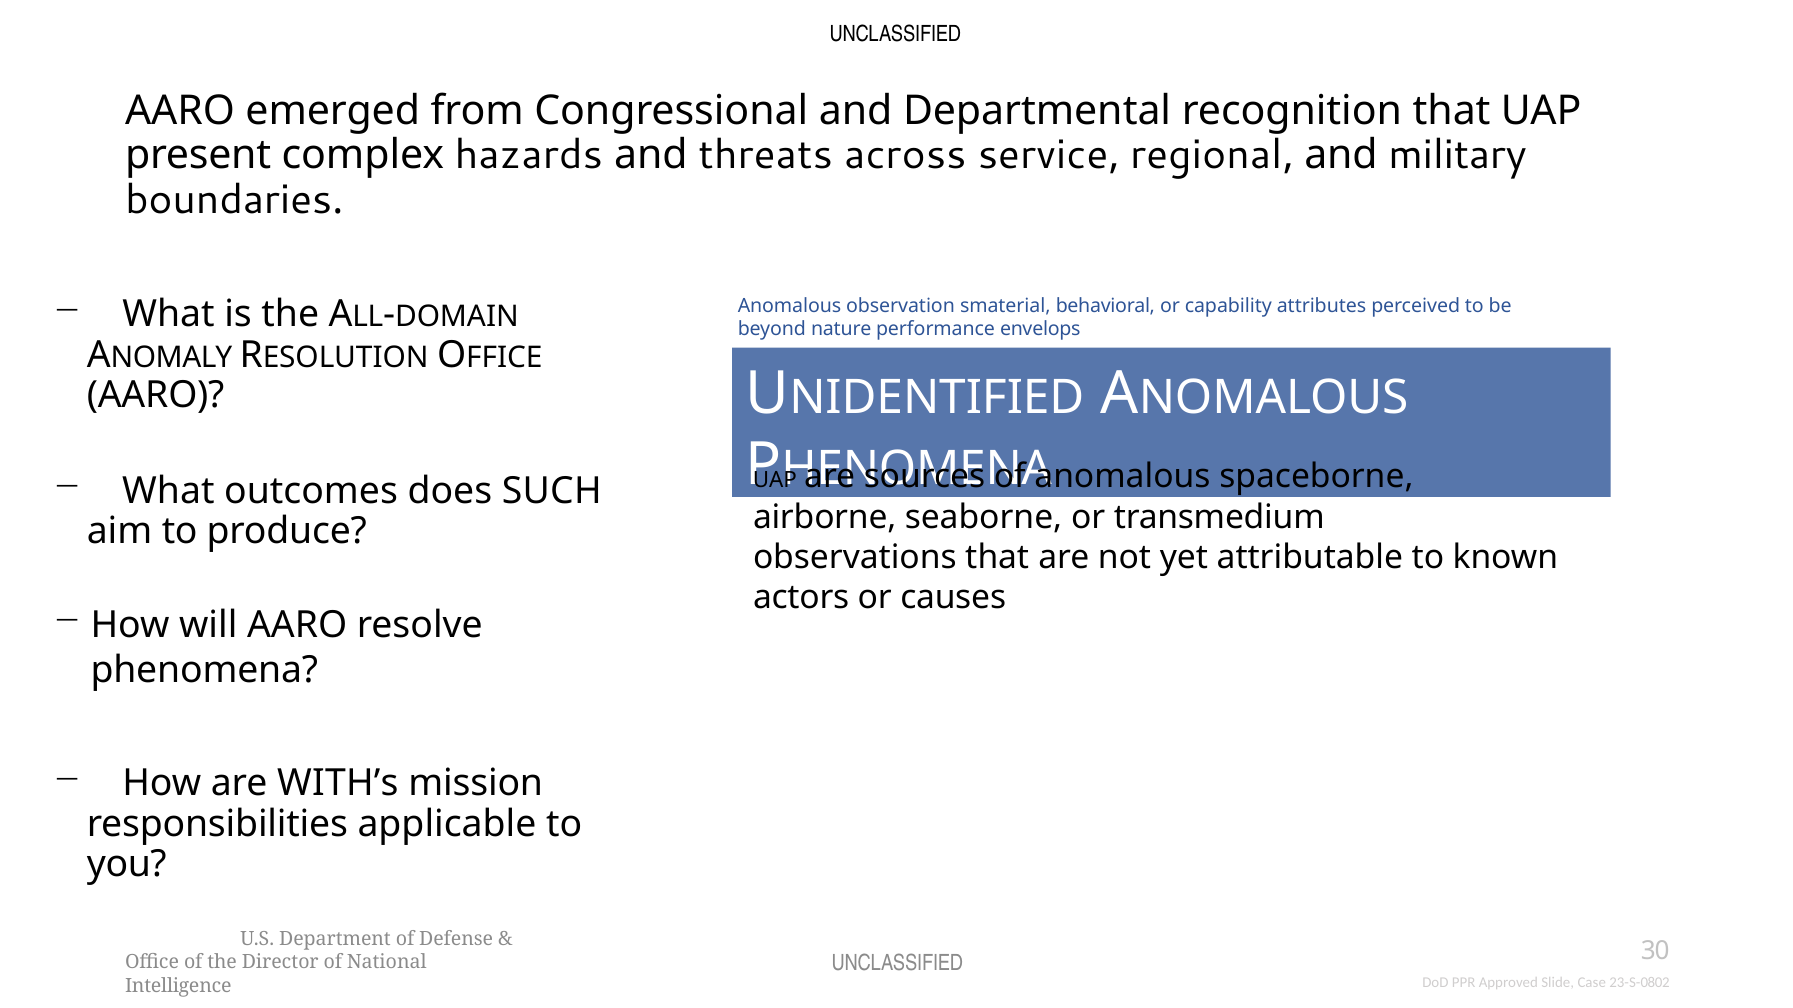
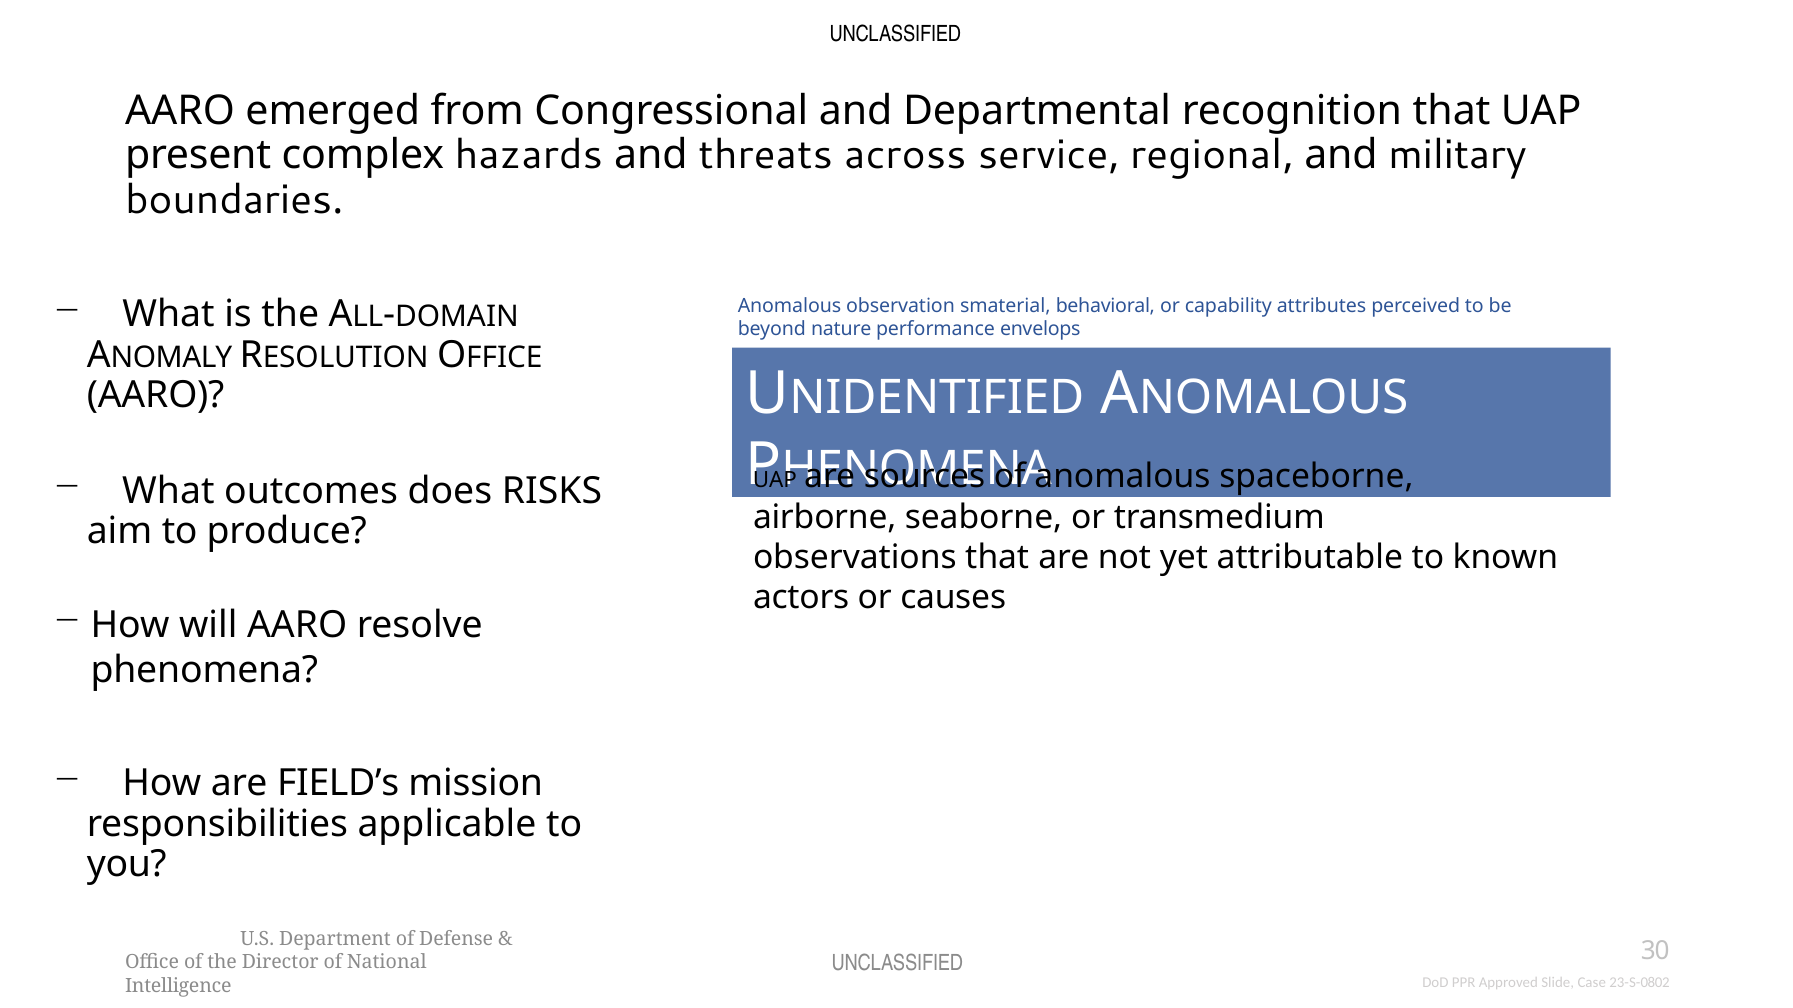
SUCH: SUCH -> RISKS (552, 491)
WITH’s: WITH’s -> FIELD’s (338, 784)
